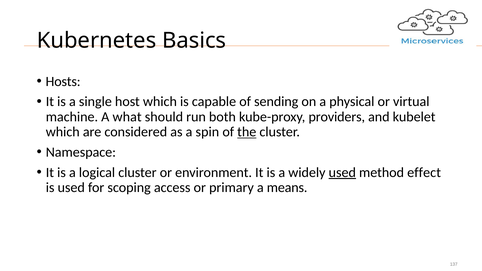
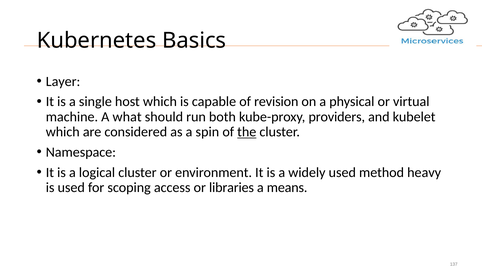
Hosts: Hosts -> Layer (63, 81)
sending: sending -> revision (276, 102)
used underline: present -> none (342, 172)
effect: effect -> heavy (424, 172)
primary: primary -> libraries (232, 188)
